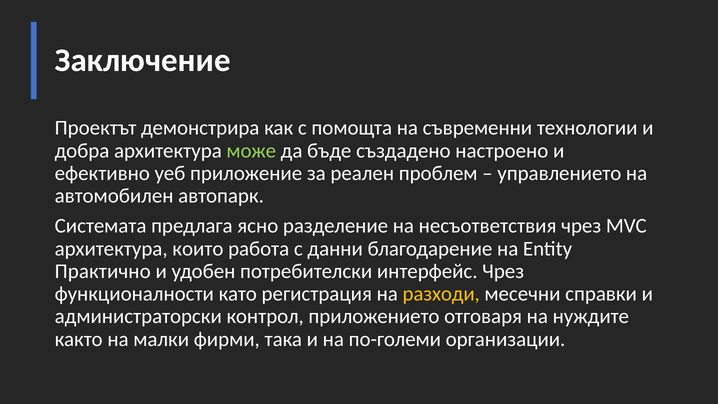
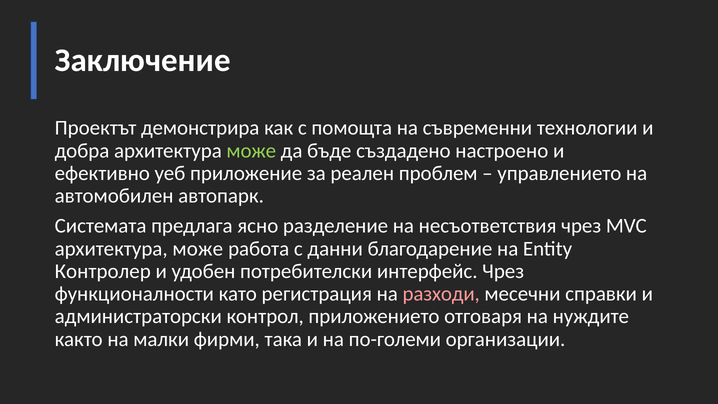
които: които -> може (198, 249)
Практично: Практично -> Контролер (103, 271)
разходи colour: yellow -> pink (441, 294)
